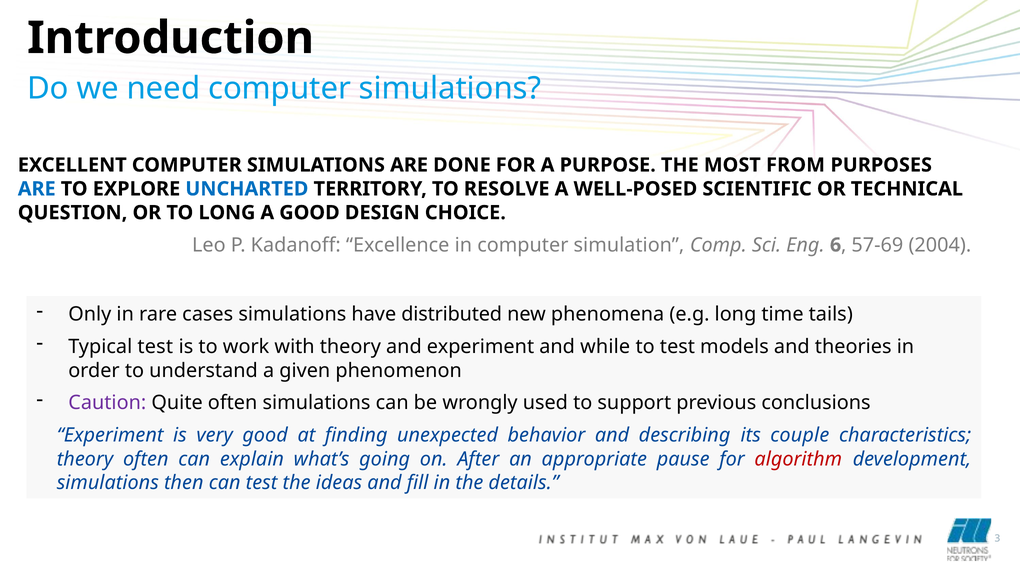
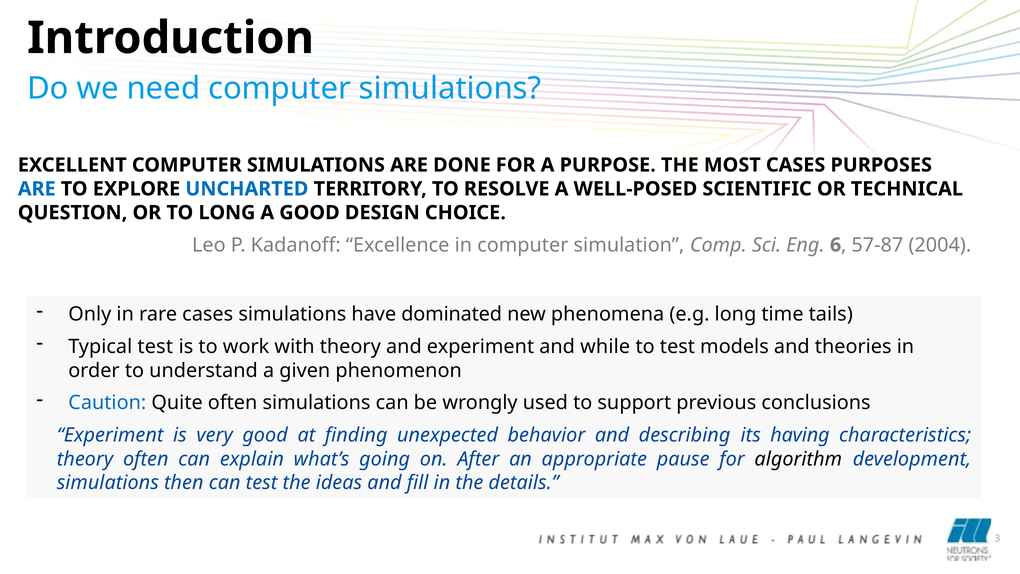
MOST FROM: FROM -> CASES (796, 165)
57-69: 57-69 -> 57-87 (877, 245)
distributed: distributed -> dominated (452, 314)
Caution colour: purple -> blue (107, 403)
couple: couple -> having (800, 435)
algorithm colour: red -> black (798, 459)
